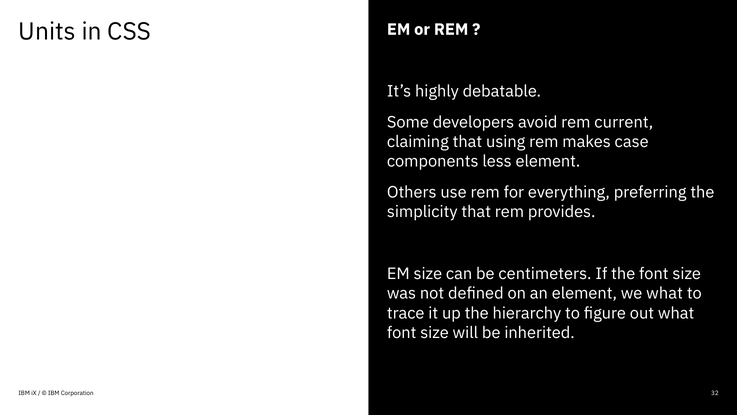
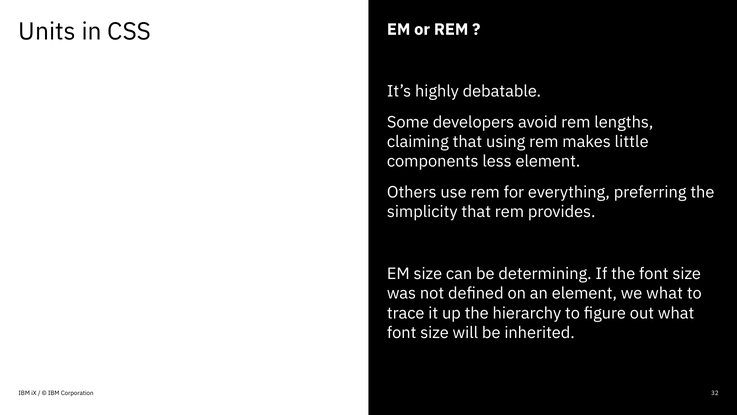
current: current -> lengths (624, 122)
case: case -> little (632, 142)
centimeters: centimeters -> determining (545, 274)
